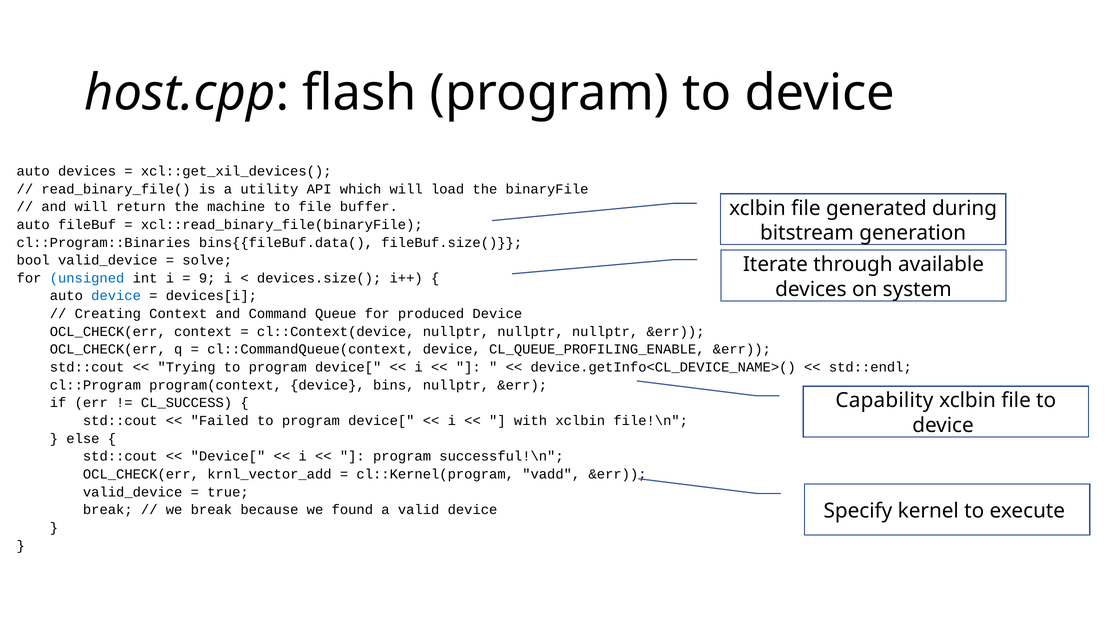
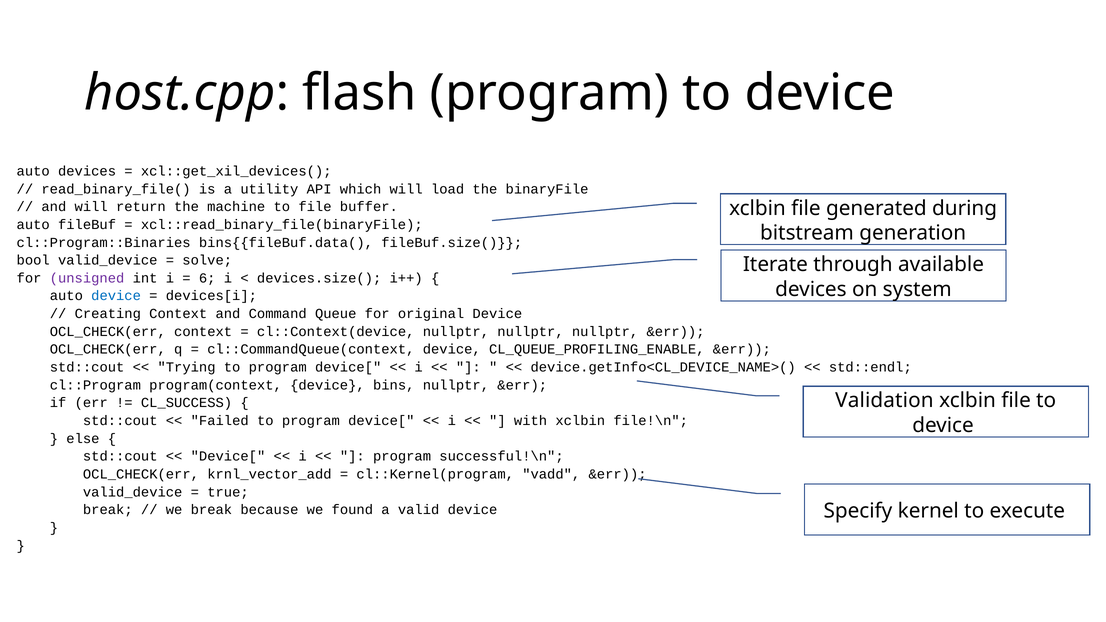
unsigned colour: blue -> purple (87, 278)
9: 9 -> 6 (207, 278)
produced: produced -> original (431, 314)
Capability: Capability -> Validation (884, 401)
